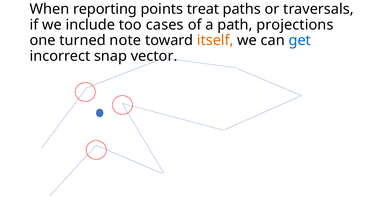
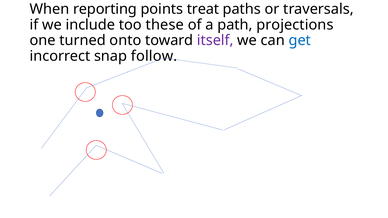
cases: cases -> these (165, 25)
note: note -> onto (125, 40)
itself colour: orange -> purple (215, 40)
vector: vector -> follow (154, 56)
